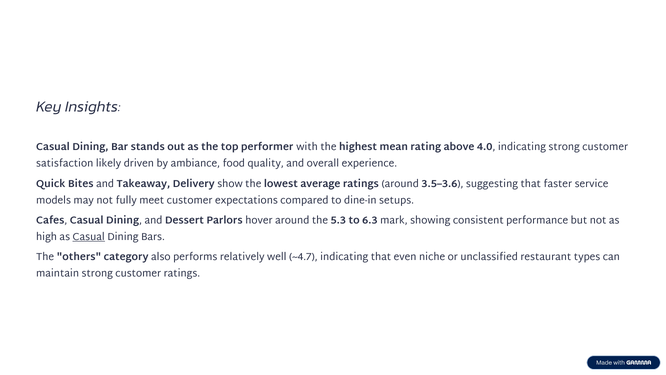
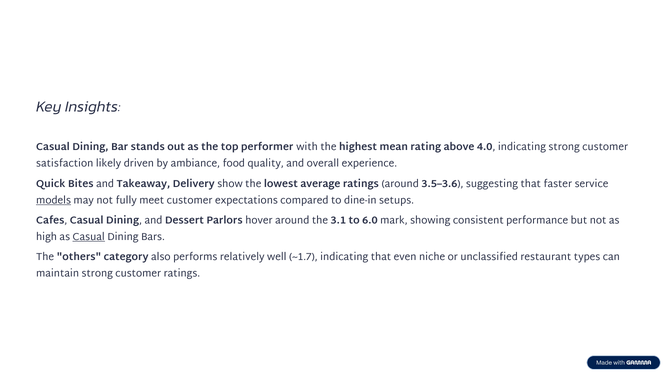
models underline: none -> present (54, 200)
5.3: 5.3 -> 3.1 (338, 220)
6.3: 6.3 -> 6.0 (370, 220)
~4.7: ~4.7 -> ~1.7 (303, 257)
